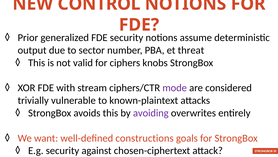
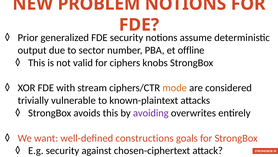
CONTROL: CONTROL -> PROBLEM (99, 4)
threat: threat -> offline (191, 50)
mode colour: purple -> orange (175, 88)
